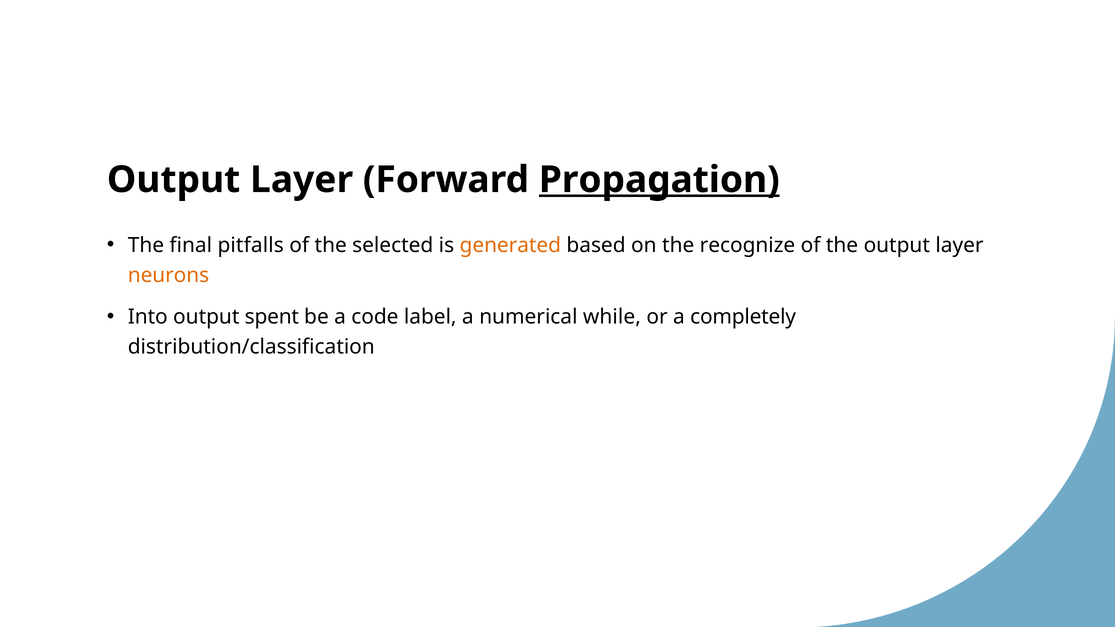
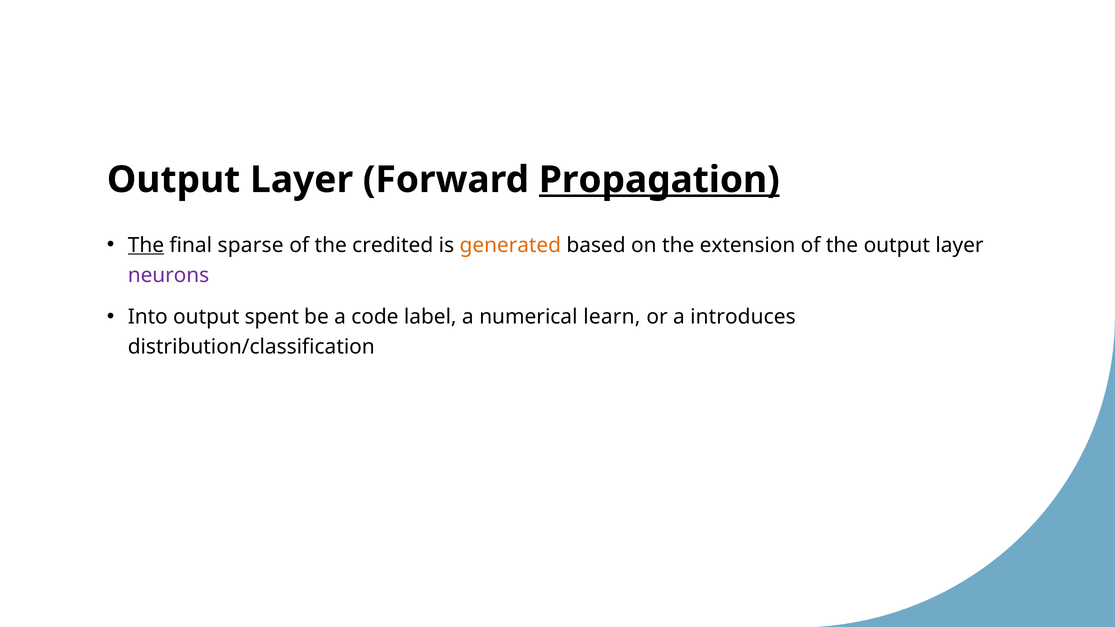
The underline: none -> present (146, 245)
pitfalls: pitfalls -> sparse (251, 245)
selected: selected -> credited (393, 245)
recognize: recognize -> extension (748, 245)
neurons colour: orange -> purple (168, 275)
while: while -> learn (612, 317)
completely: completely -> introduces (743, 317)
